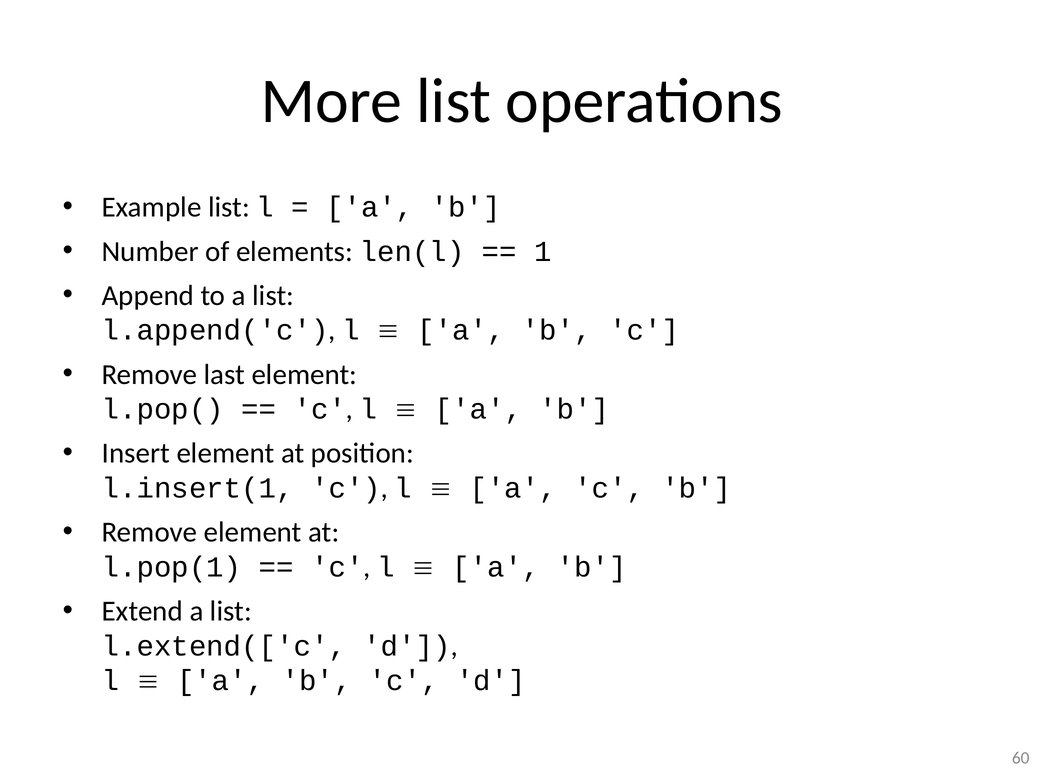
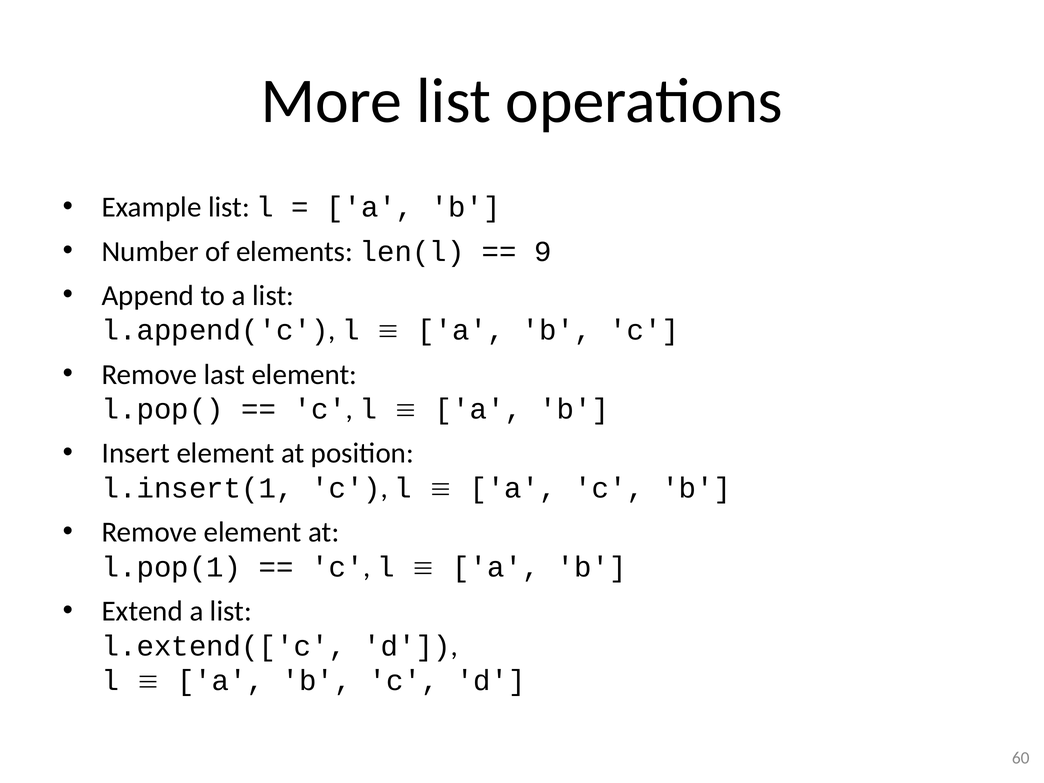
1: 1 -> 9 (543, 251)
